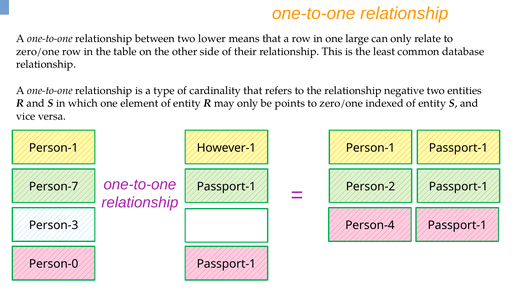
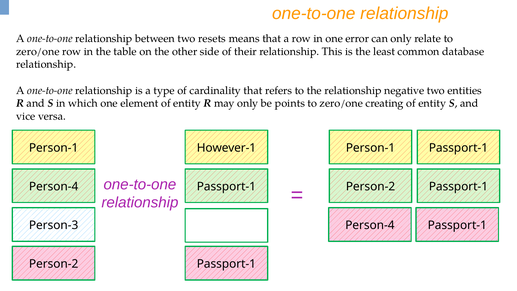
lower: lower -> resets (212, 38)
large: large -> error (357, 38)
indexed: indexed -> creating (385, 103)
Person-7: Person-7 -> Person-4 (54, 186)
Person-0: Person-0 -> Person-2 (54, 264)
